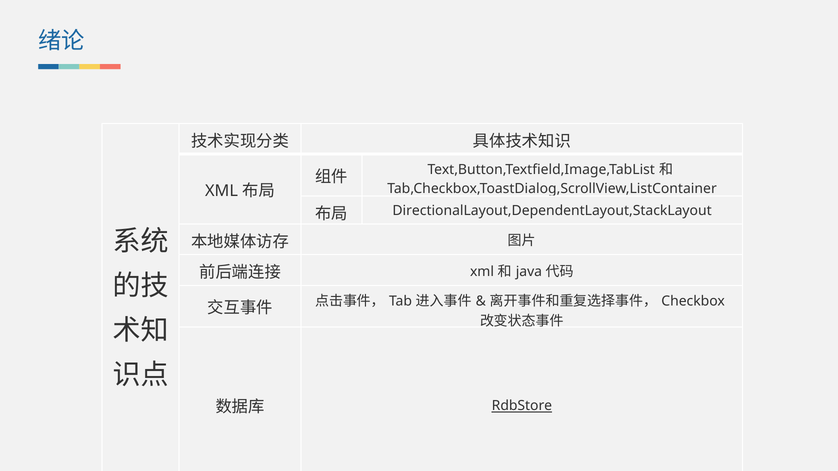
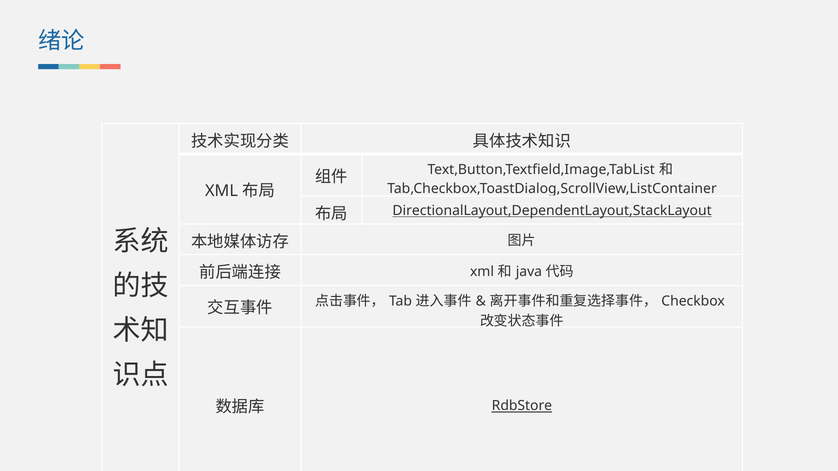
DirectionalLayout,DependentLayout,StackLayout underline: none -> present (552, 211)
